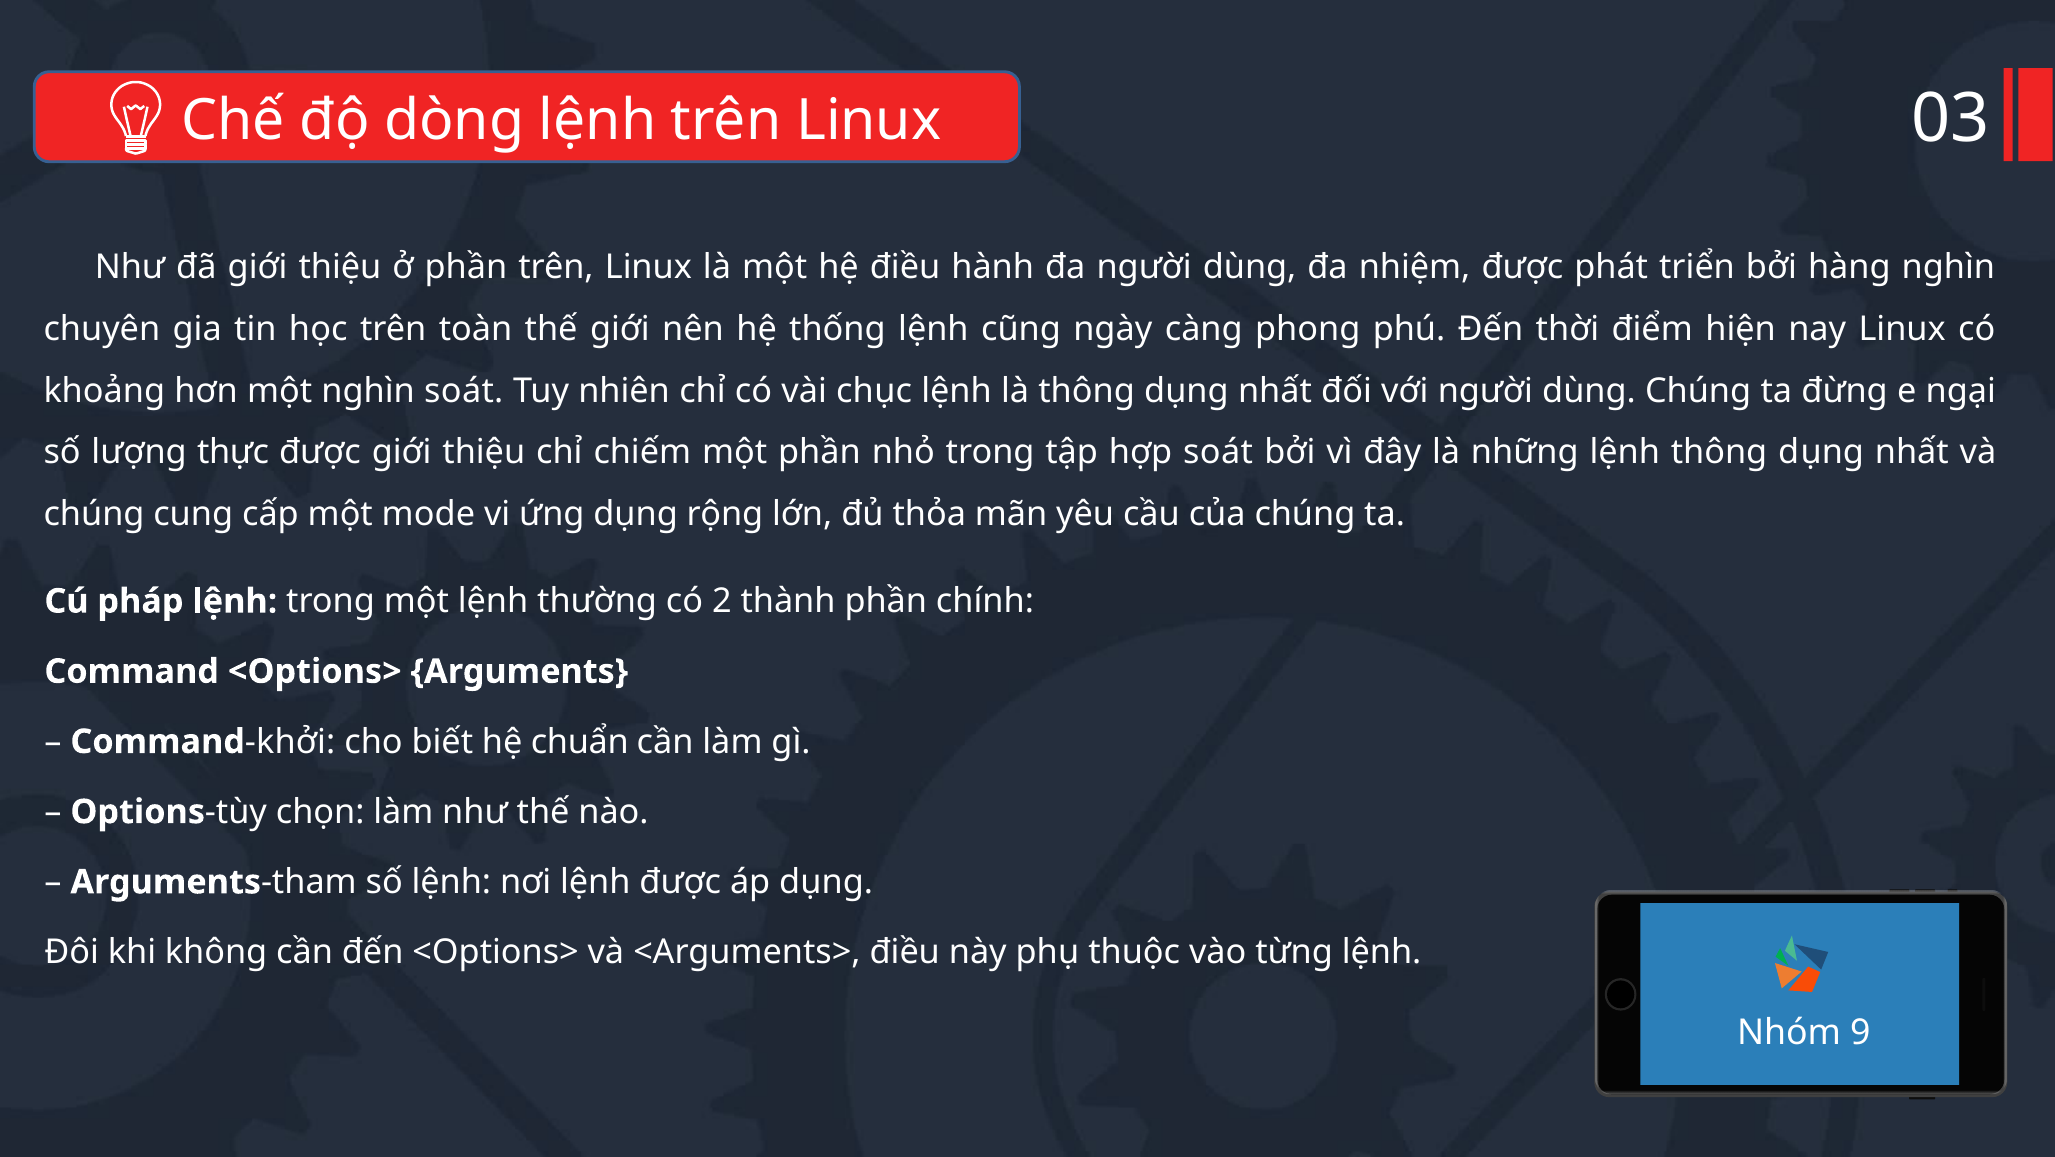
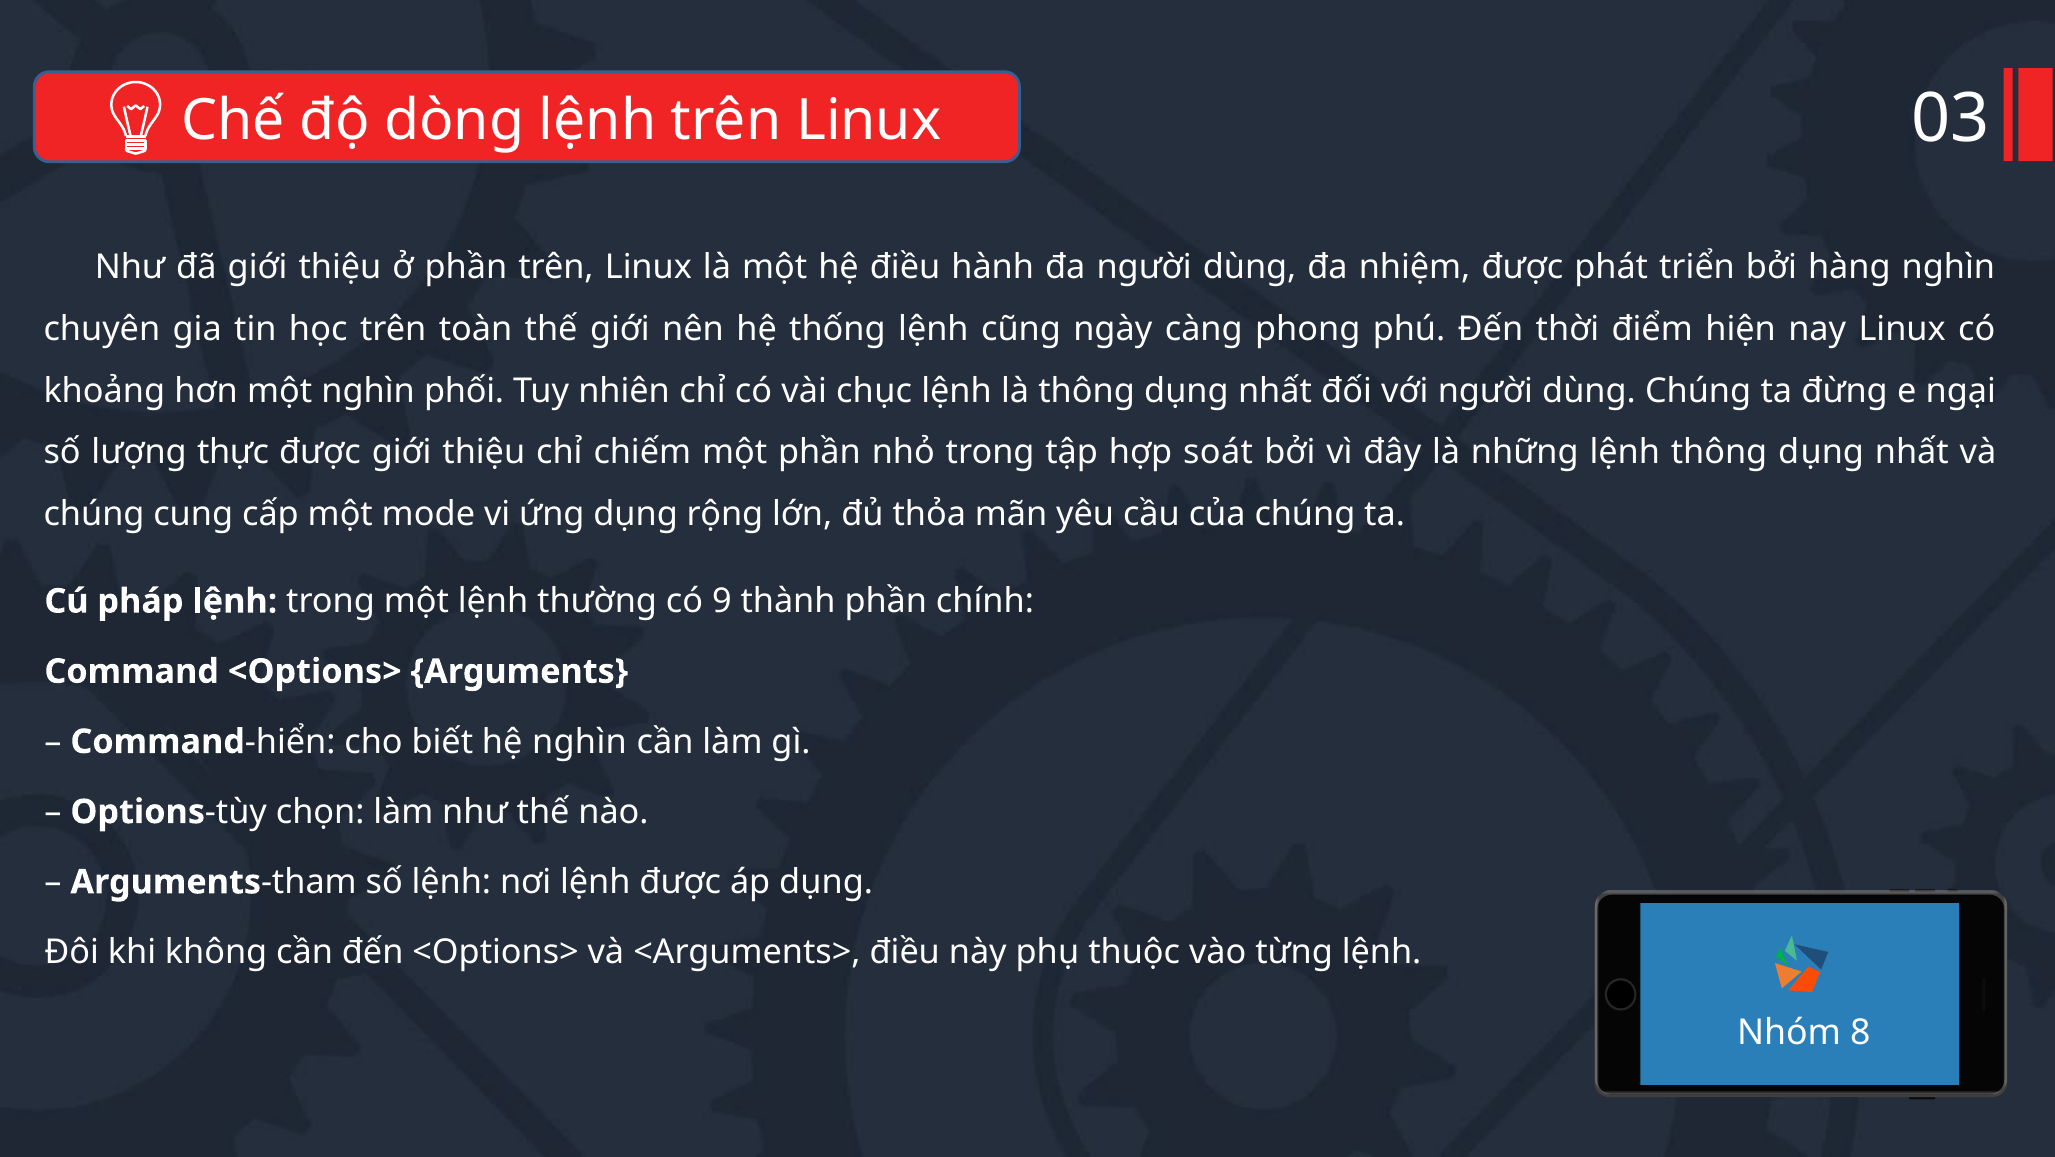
nghìn soát: soát -> phối (464, 391)
2: 2 -> 9 (722, 602)
khởi: khởi -> hiển (290, 742)
hệ chuẩn: chuẩn -> nghìn (579, 742)
9: 9 -> 8 (1860, 1033)
